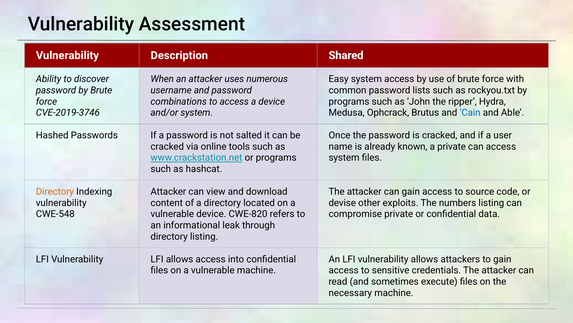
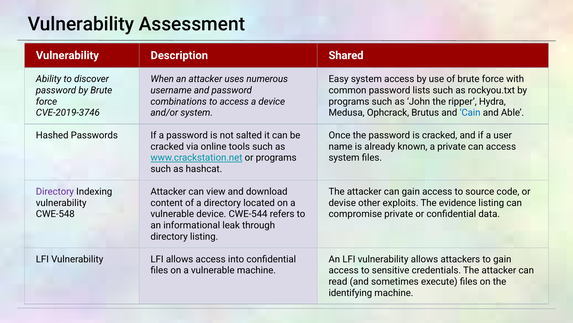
Directory colour: orange -> purple (55, 191)
numbers: numbers -> evidence (458, 202)
CWE-820: CWE-820 -> CWE-544 (248, 214)
necessary: necessary -> identifying (350, 292)
